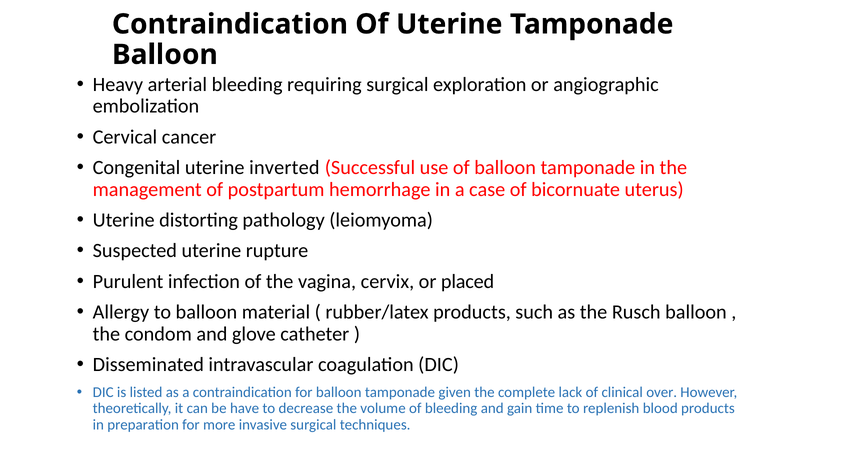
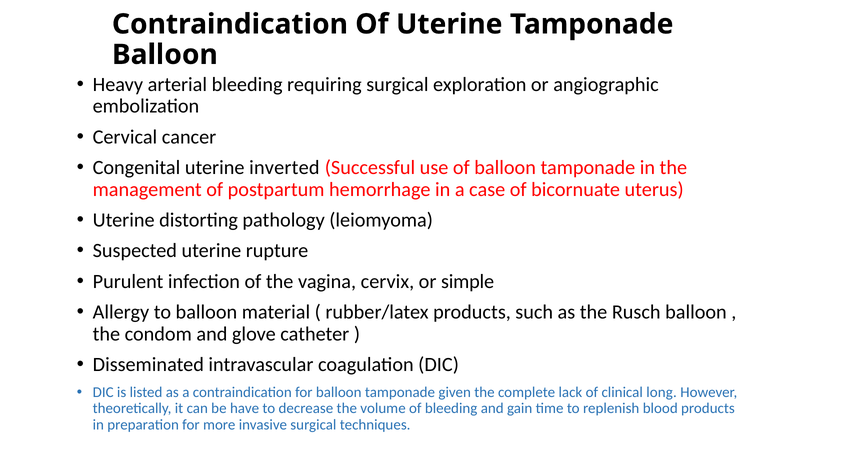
placed: placed -> simple (468, 282)
over: over -> long (662, 393)
